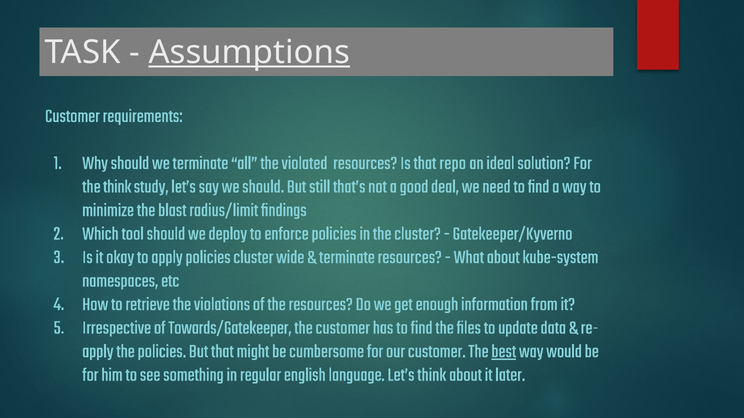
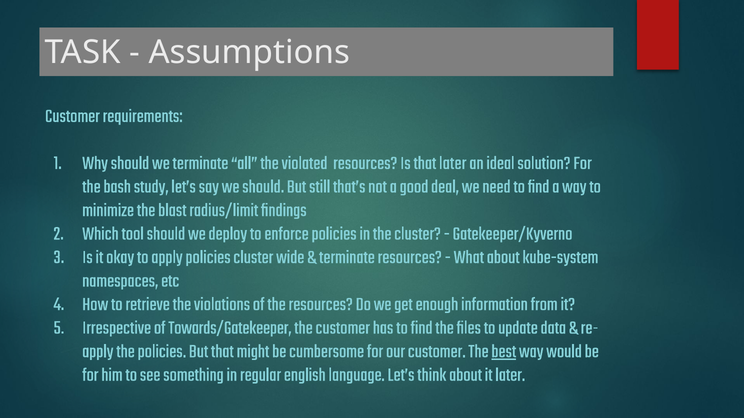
Assumptions underline: present -> none (249, 53)
that repo: repo -> later (453, 163)
the think: think -> bash (117, 186)
